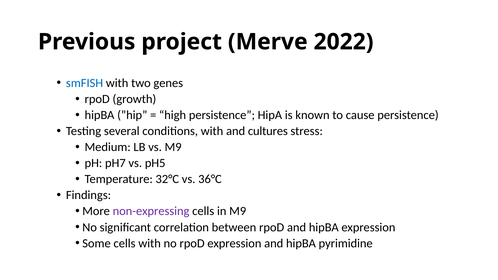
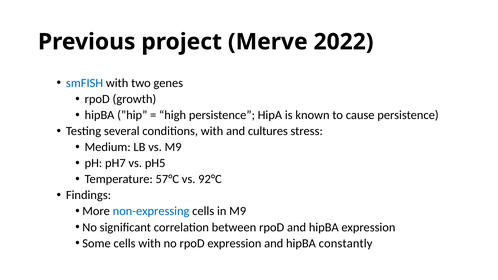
32°C: 32°C -> 57°C (167, 179)
36°C: 36°C -> 92°C (210, 179)
non-expressing colour: purple -> blue (151, 211)
pyrimidine: pyrimidine -> constantly (346, 243)
